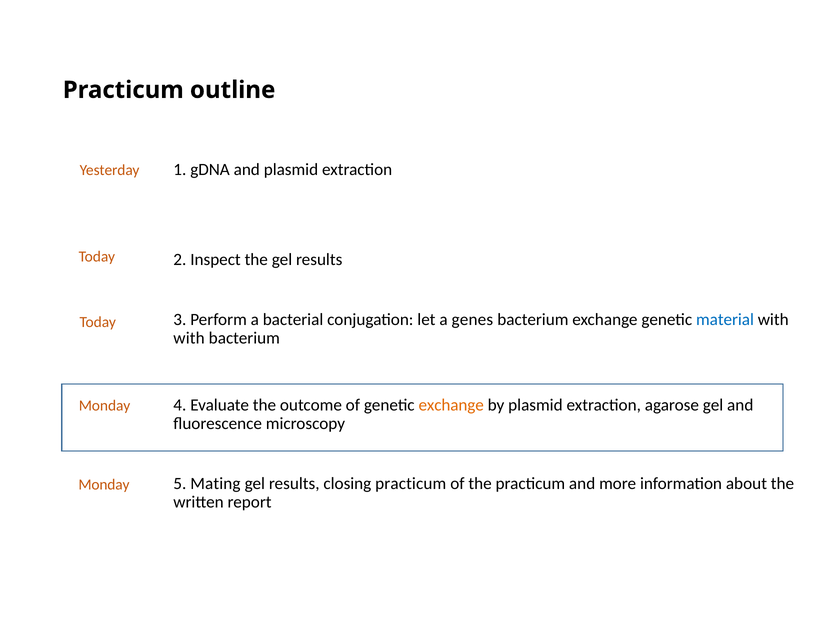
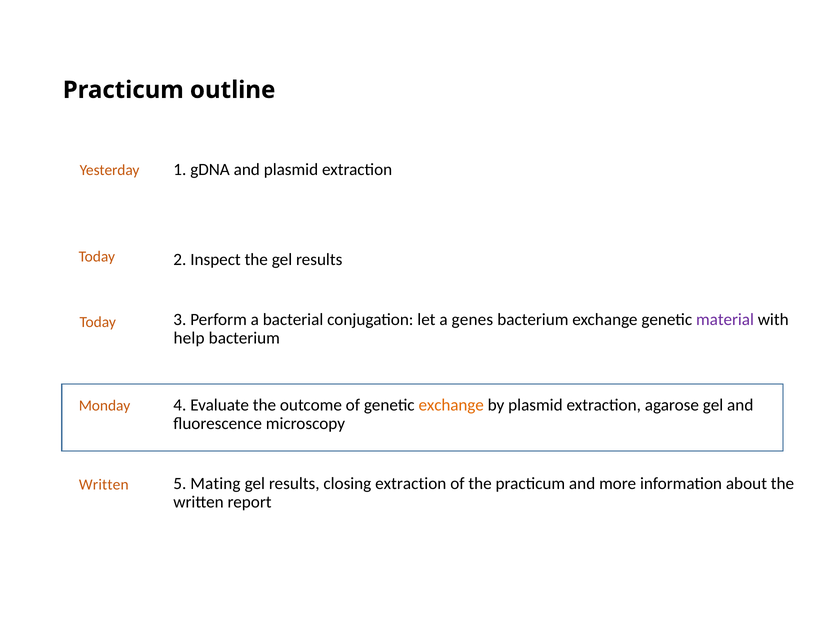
material colour: blue -> purple (725, 319)
with: with -> help (189, 338)
closing practicum: practicum -> extraction (411, 484)
Monday: Monday -> Written (104, 485)
